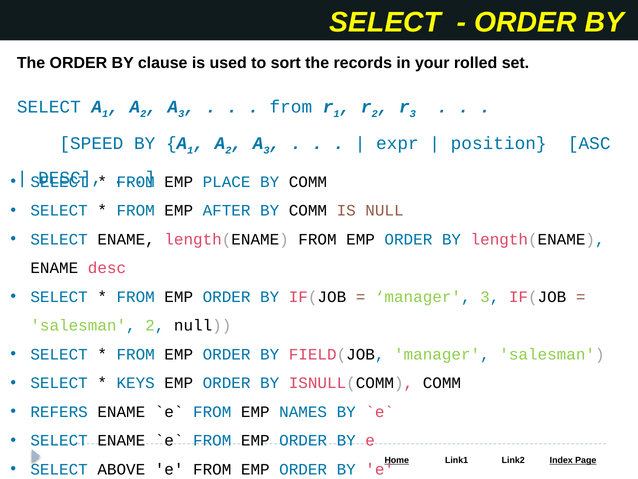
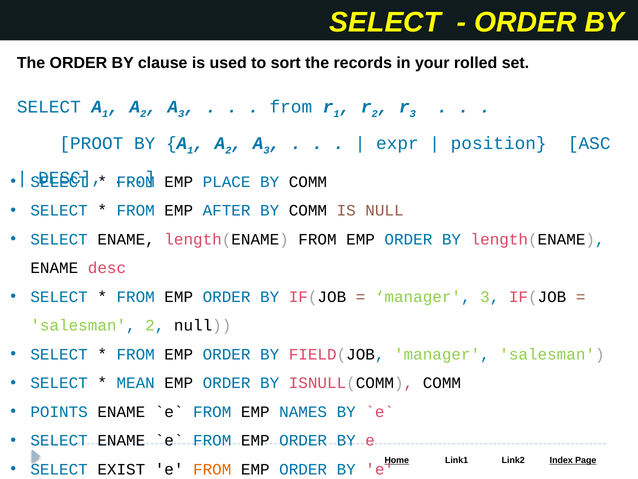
SPEED: SPEED -> PROOT (91, 143)
KEYS: KEYS -> MEAN (136, 383)
REFERS: REFERS -> POINTS (59, 411)
ABOVE: ABOVE -> EXIST (121, 469)
FROM colour: black -> orange (212, 469)
